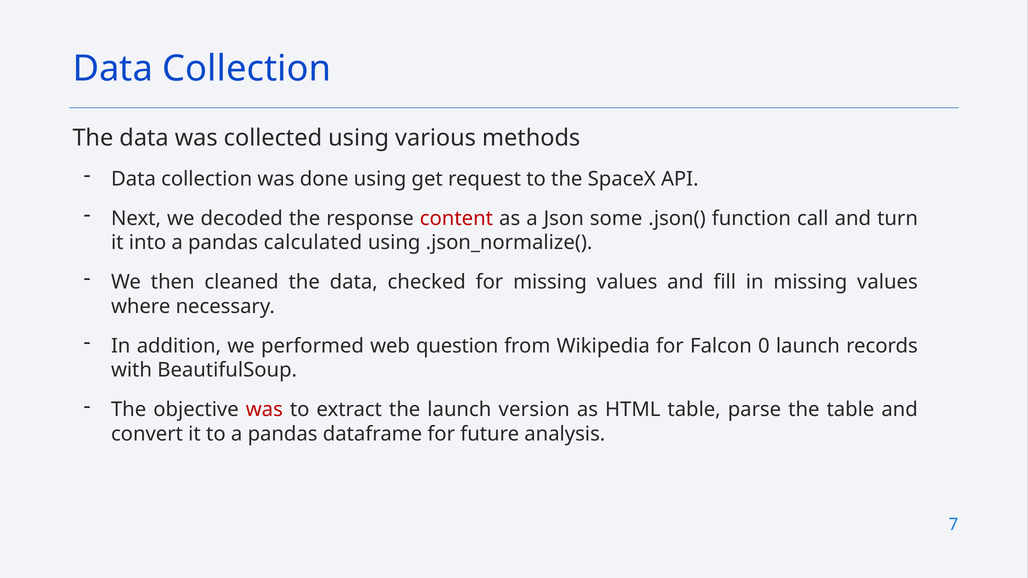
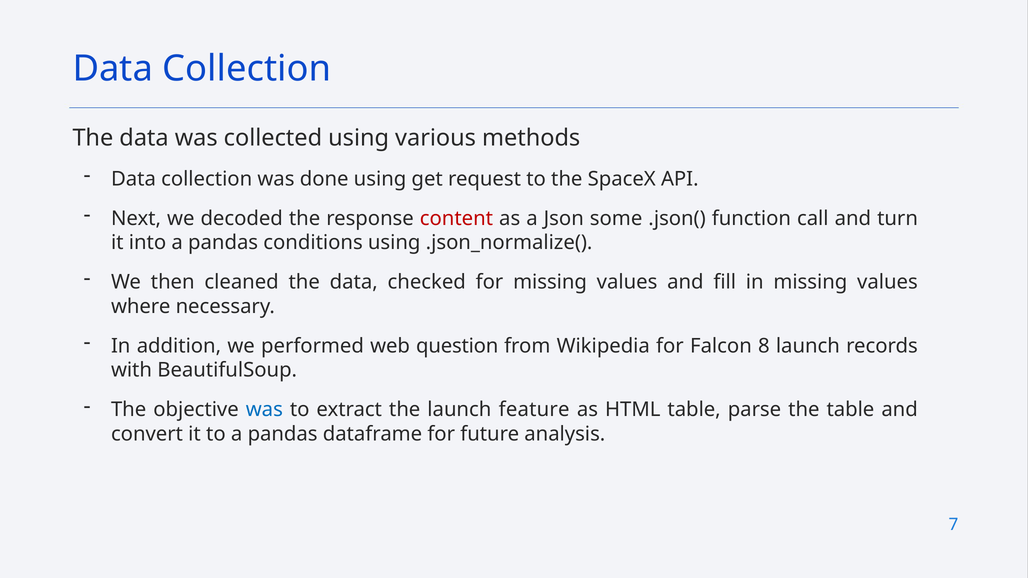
calculated: calculated -> conditions (313, 243)
0: 0 -> 8 (764, 346)
was colour: red -> blue (264, 410)
version: version -> feature (534, 410)
